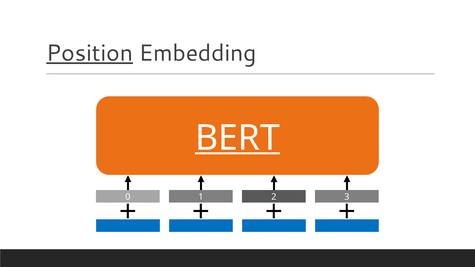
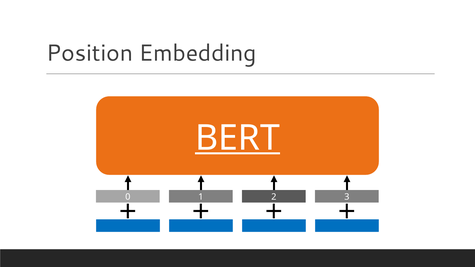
Position underline: present -> none (90, 53)
